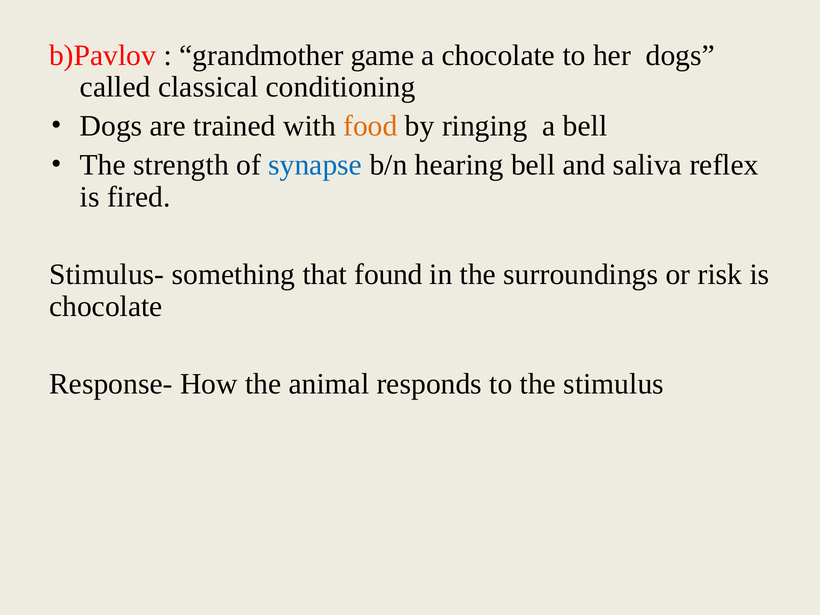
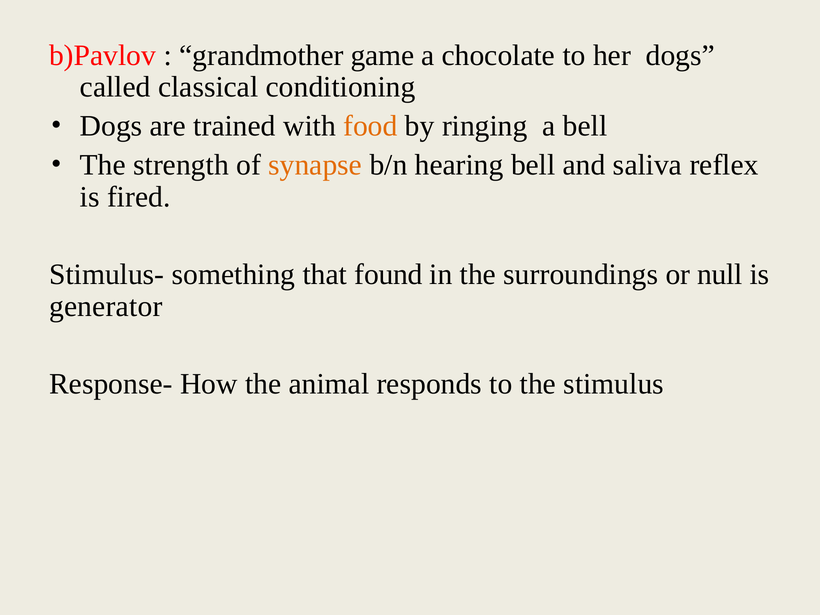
synapse colour: blue -> orange (315, 165)
risk: risk -> null (720, 274)
chocolate: chocolate -> generator (106, 306)
